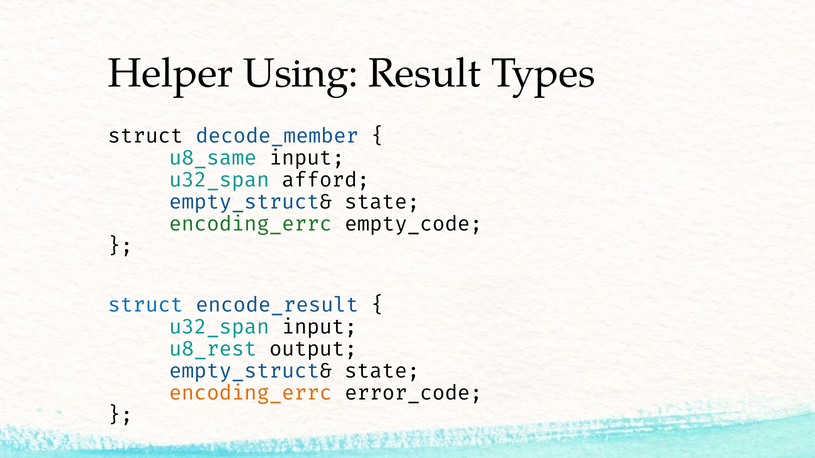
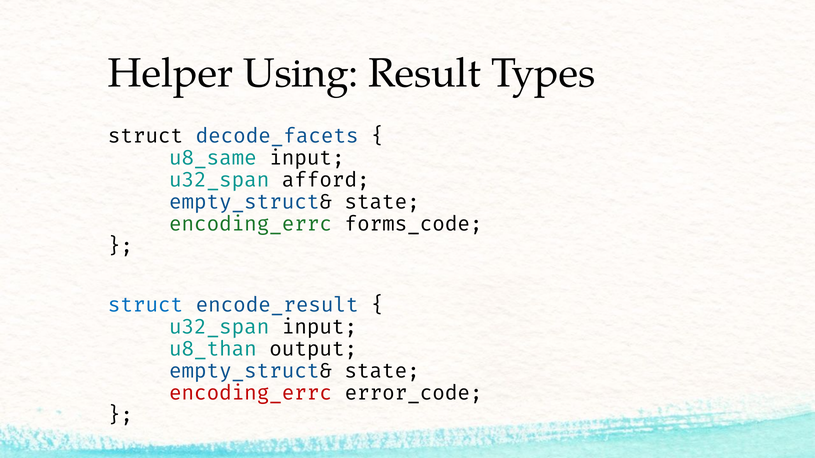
decode_member: decode_member -> decode_facets (277, 136)
empty_code: empty_code -> forms_code (414, 224)
u8_rest: u8_rest -> u8_than (213, 350)
encoding_errc colour: orange -> red (251, 394)
